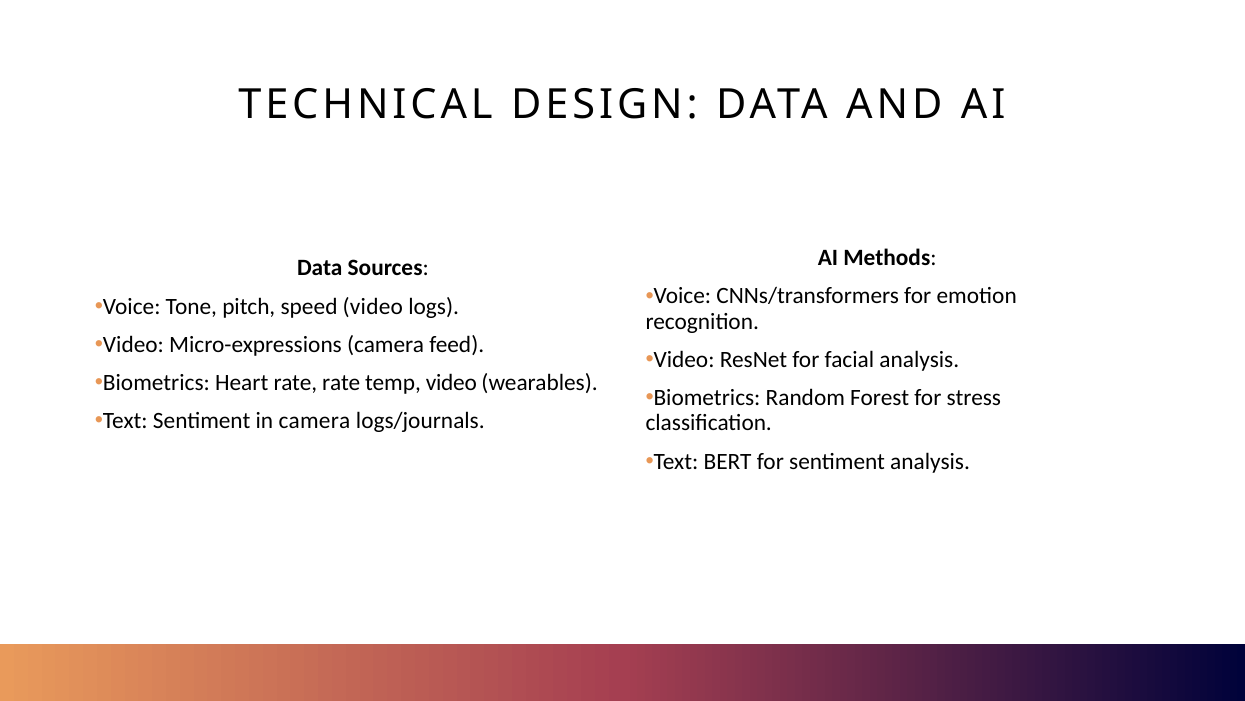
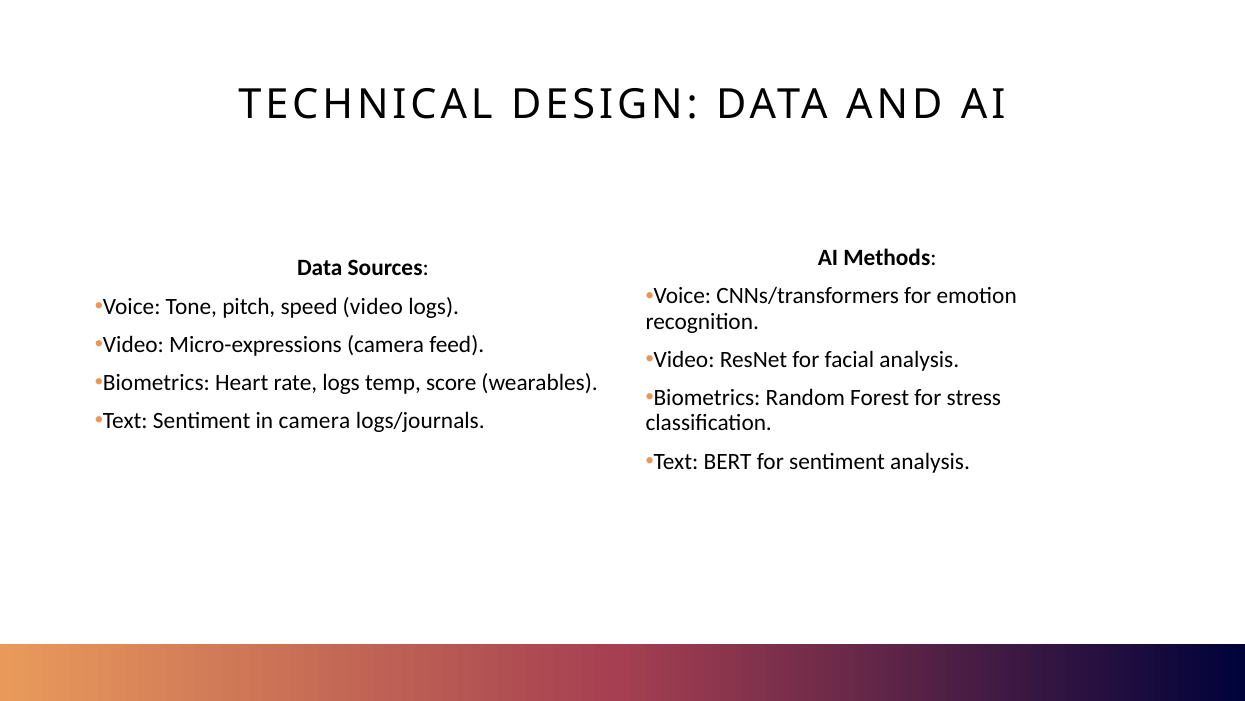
rate rate: rate -> logs (341, 382)
temp video: video -> score (451, 382)
